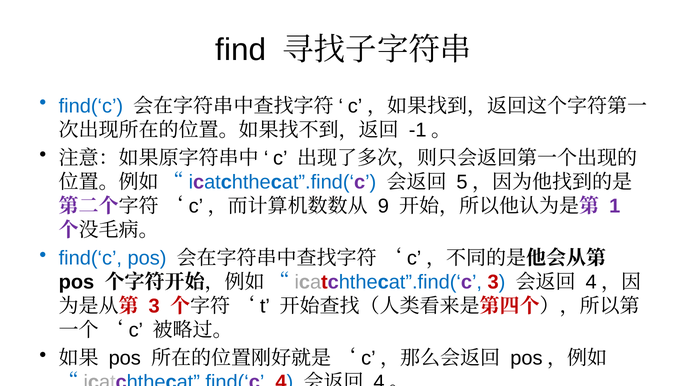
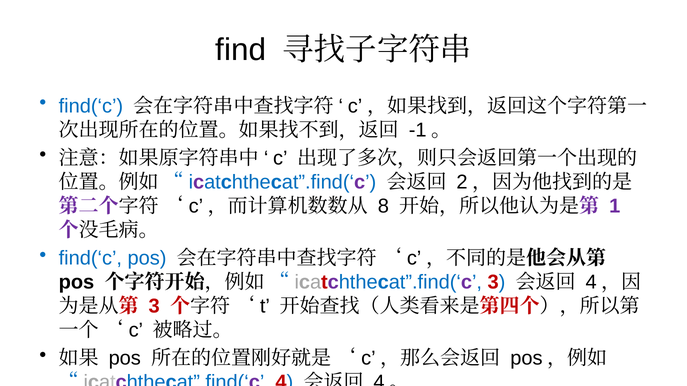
5: 5 -> 2 (462, 182)
9: 9 -> 8 (383, 206)
